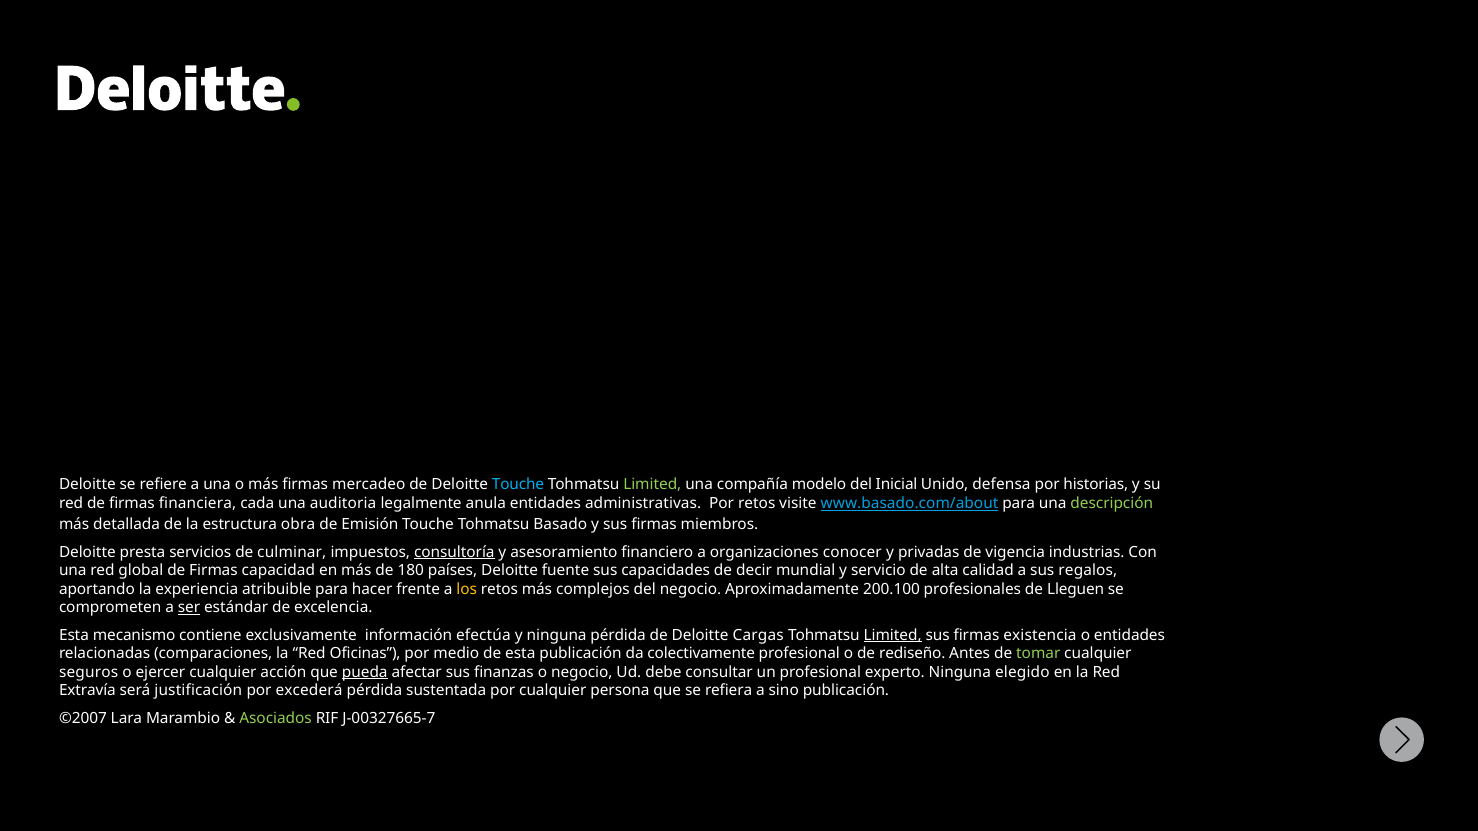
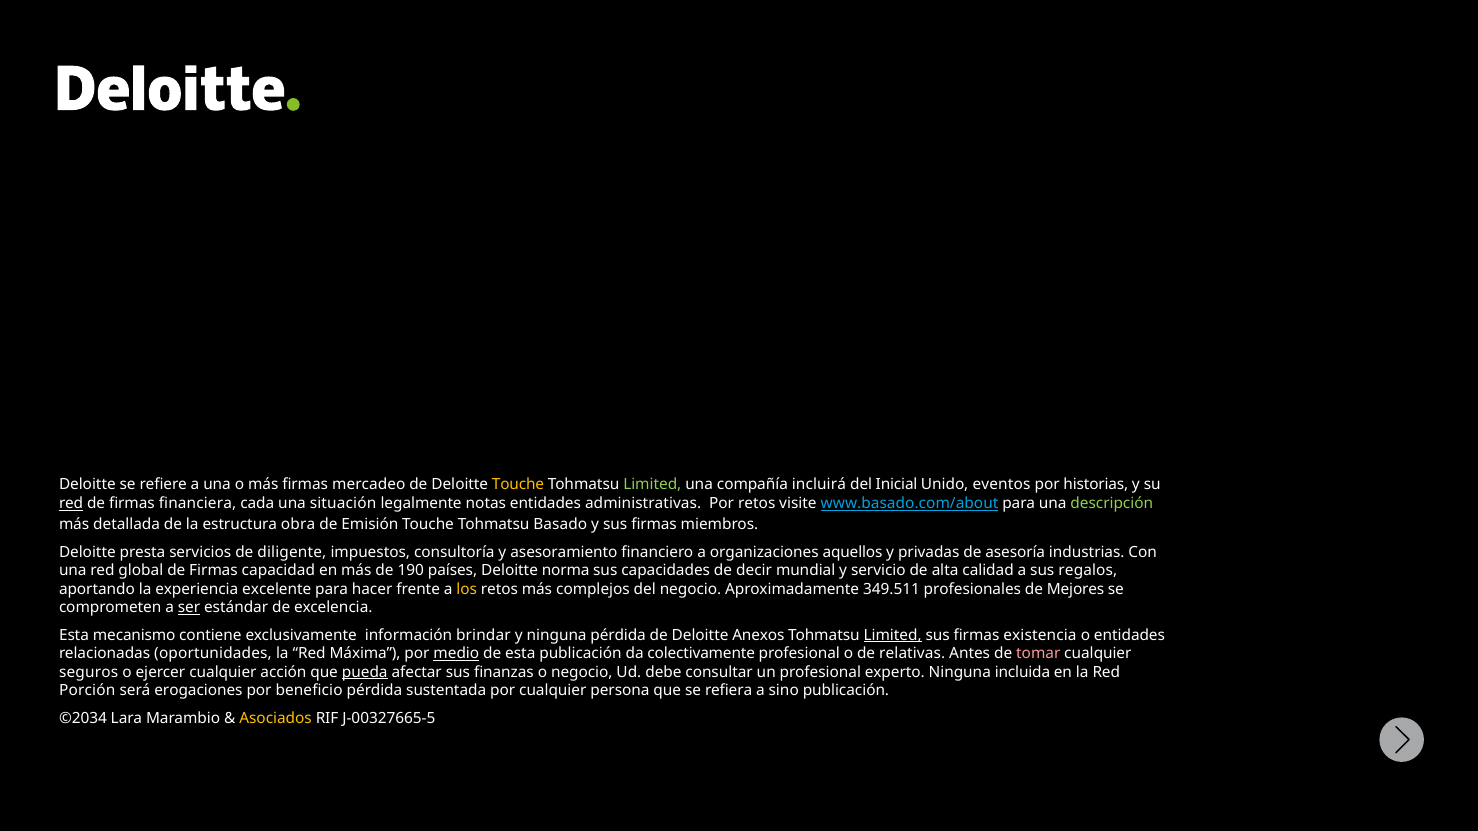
Touche colour: light blue -> yellow (518, 485)
modelo: modelo -> incluirá (819, 485)
defensa: defensa -> eventos (1001, 485)
red underline: none -> present (71, 504)
auditoria: auditoria -> situación (343, 504)
anula: anula -> notas (486, 504)
culminar: culminar -> diligente (292, 552)
consultoría underline: present -> none (454, 552)
conocer: conocer -> aquellos (853, 552)
vigencia: vigencia -> asesoría (1015, 552)
180: 180 -> 190 (411, 571)
fuente: fuente -> norma (566, 571)
atribuible: atribuible -> excelente (277, 589)
200.100: 200.100 -> 349.511 (892, 589)
Lleguen: Lleguen -> Mejores (1076, 589)
efectúa: efectúa -> brindar (483, 635)
Cargas: Cargas -> Anexos (758, 635)
comparaciones: comparaciones -> oportunidades (213, 654)
Oficinas: Oficinas -> Máxima (365, 654)
medio underline: none -> present (456, 654)
rediseño: rediseño -> relativas (912, 654)
tomar colour: light green -> pink (1038, 654)
elegido: elegido -> incluida (1022, 672)
Extravía: Extravía -> Porción (87, 691)
justificación: justificación -> erogaciones (198, 691)
excederá: excederá -> beneficio (309, 691)
©2007: ©2007 -> ©2034 (83, 719)
Asociados colour: light green -> yellow (276, 719)
J-00327665-7: J-00327665-7 -> J-00327665-5 (389, 719)
